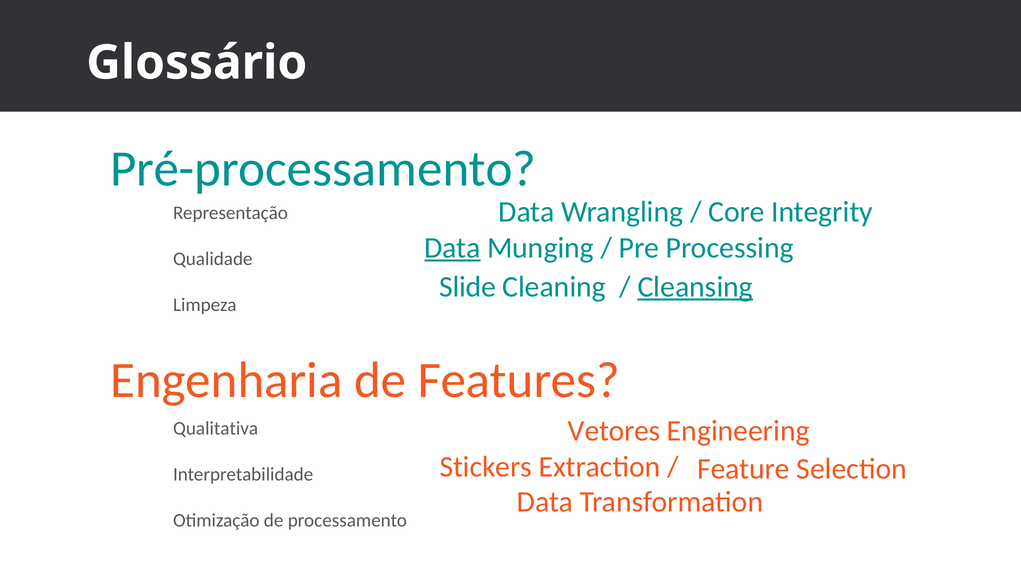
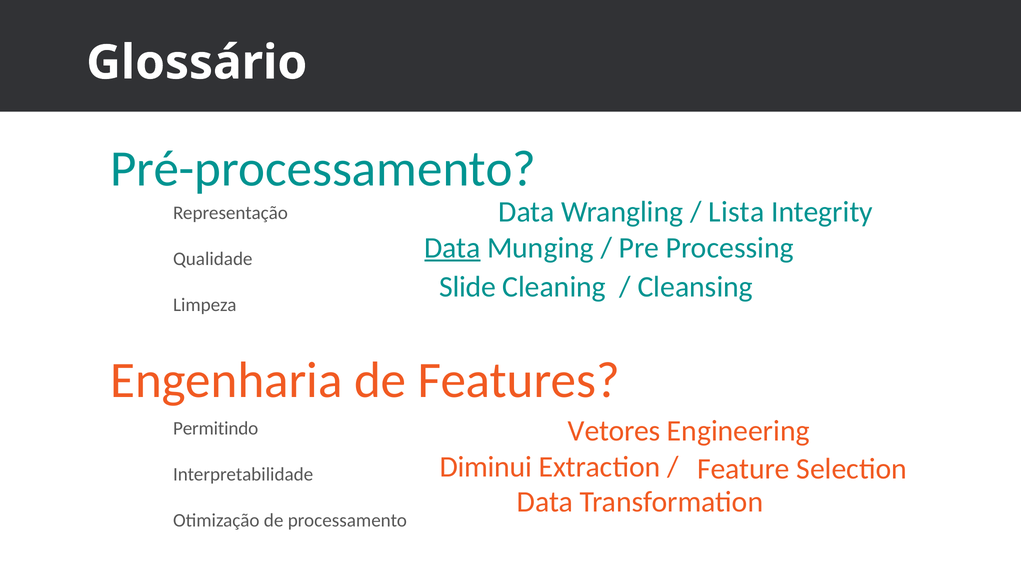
Core: Core -> Lista (736, 212)
Cleansing underline: present -> none (695, 286)
Qualitativa: Qualitativa -> Permitindo (216, 428)
Stickers: Stickers -> Diminui (486, 466)
